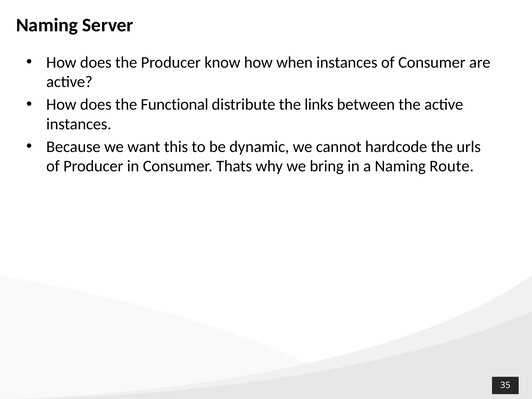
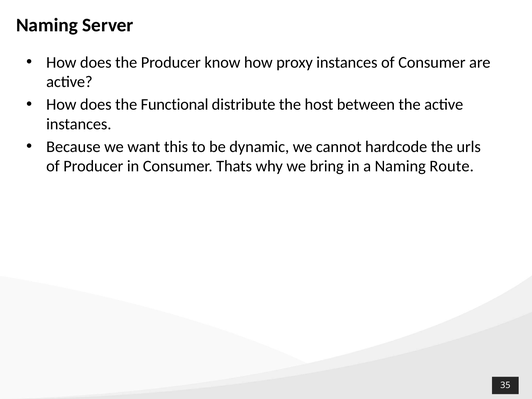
when: when -> proxy (295, 62)
links: links -> host (319, 105)
